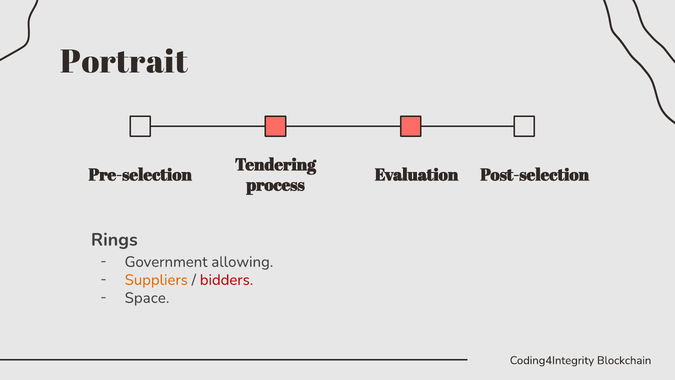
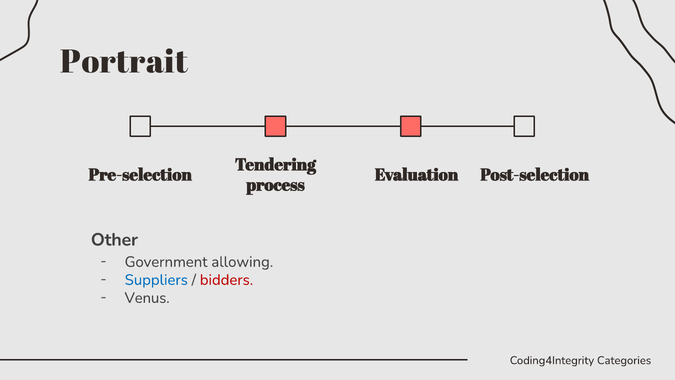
Rings: Rings -> Other (114, 240)
Suppliers colour: orange -> blue (156, 280)
Space: Space -> Venus (147, 298)
Blockchain: Blockchain -> Categories (624, 360)
